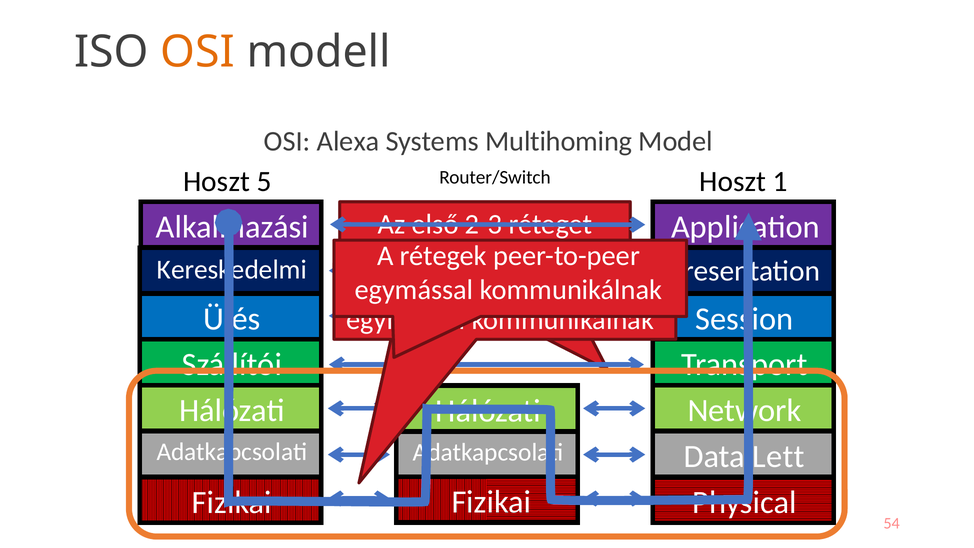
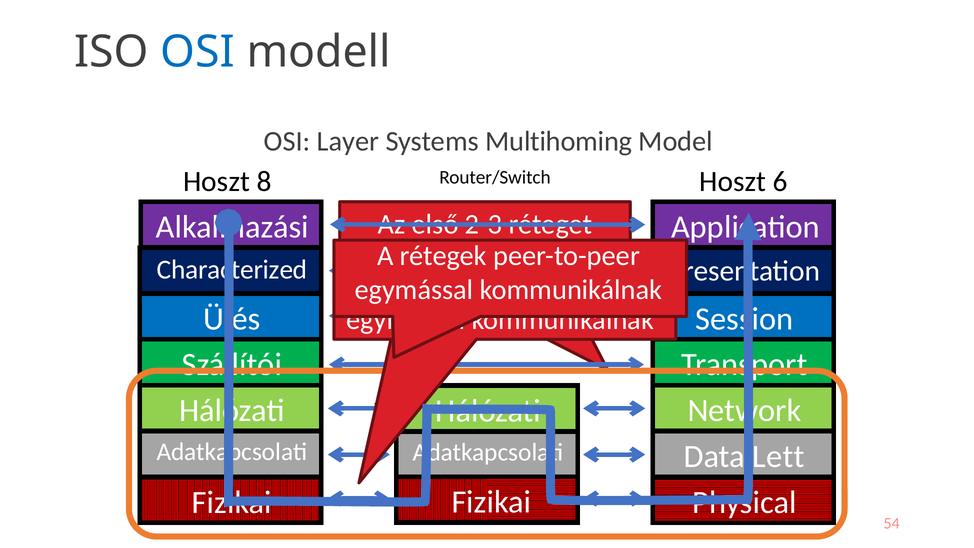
OSI colour: orange -> blue (198, 52)
Alexa: Alexa -> Layer (348, 141)
5: 5 -> 8 (264, 182)
1: 1 -> 6 (780, 182)
Kereskedelmi: Kereskedelmi -> Characterized (232, 270)
